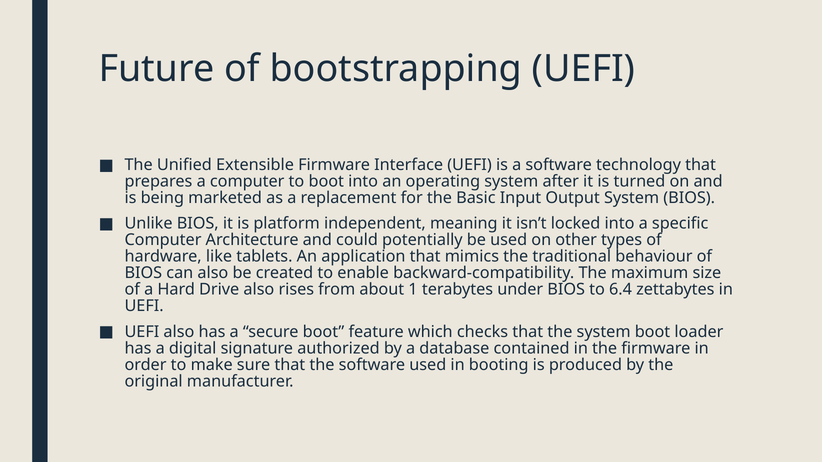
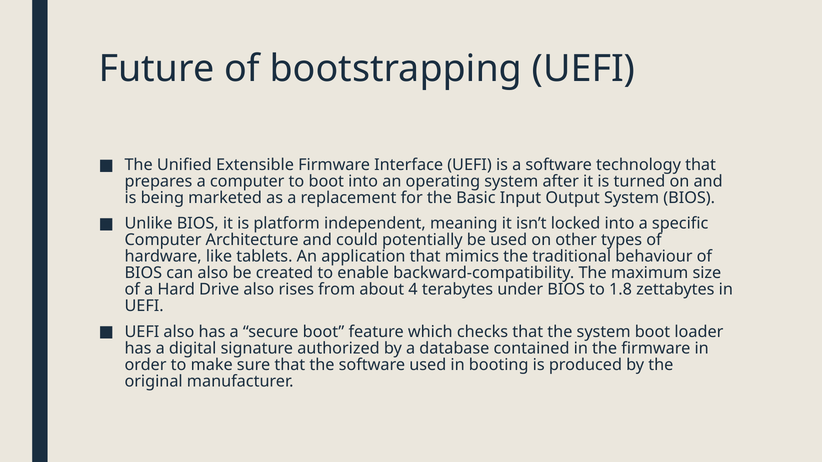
1: 1 -> 4 (413, 290)
6.4: 6.4 -> 1.8 (621, 290)
